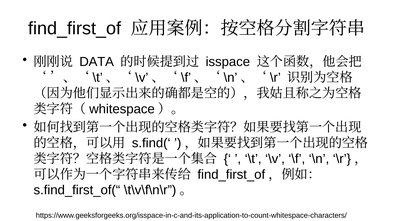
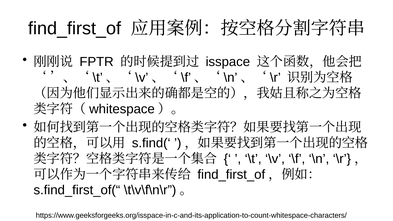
DATA: DATA -> FPTR (97, 62)
